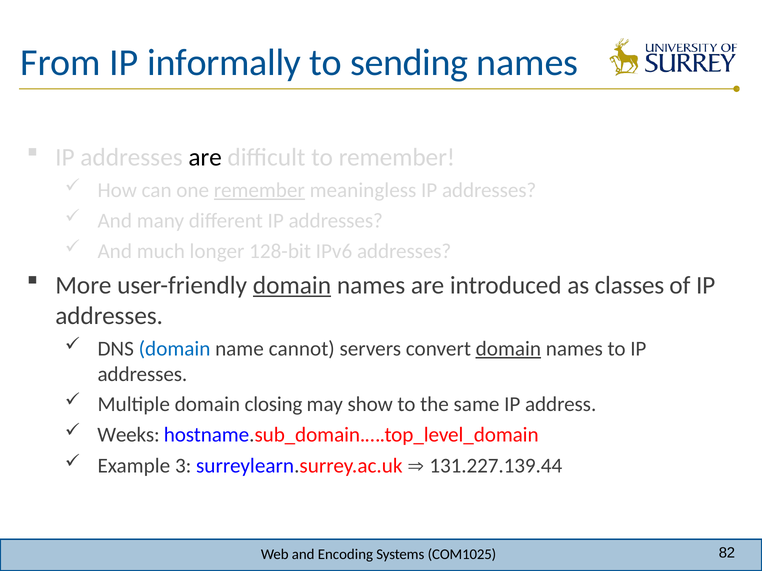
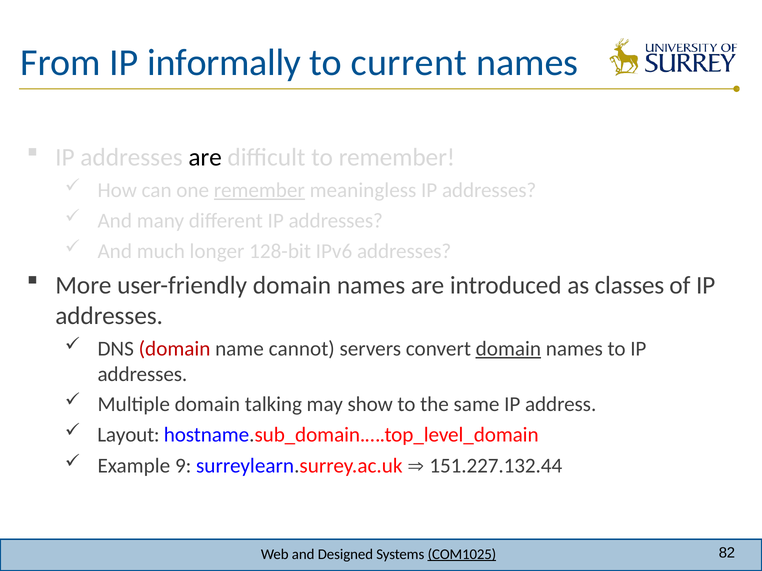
sending: sending -> current (409, 63)
domain underline: present -> none (292, 285)
domain colour: blue -> red (175, 349)
closing: closing -> talking (273, 405)
Weeks: Weeks -> Layout (128, 435)
3: 3 -> 9 (183, 466)
131.227.139.44: 131.227.139.44 -> 151.227.132.44 (496, 466)
Encoding: Encoding -> Designed (345, 555)
COM1025 underline: none -> present (462, 555)
